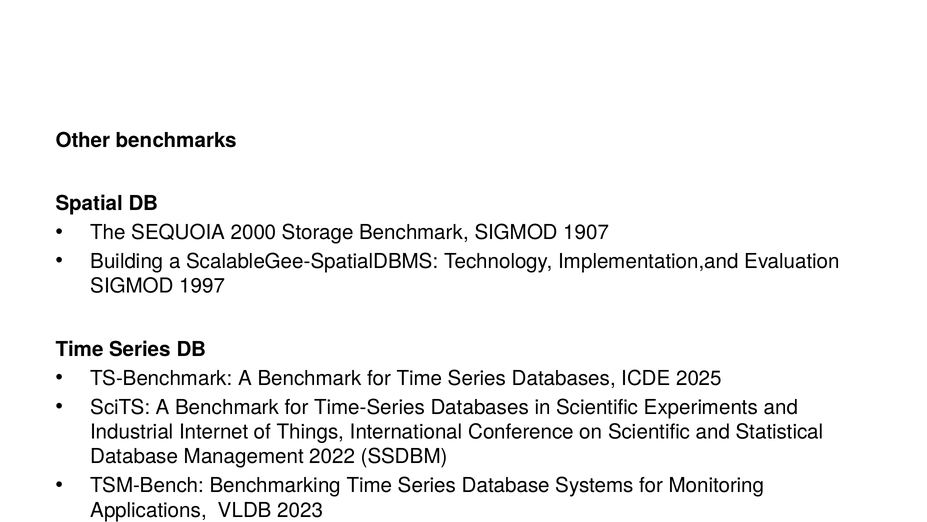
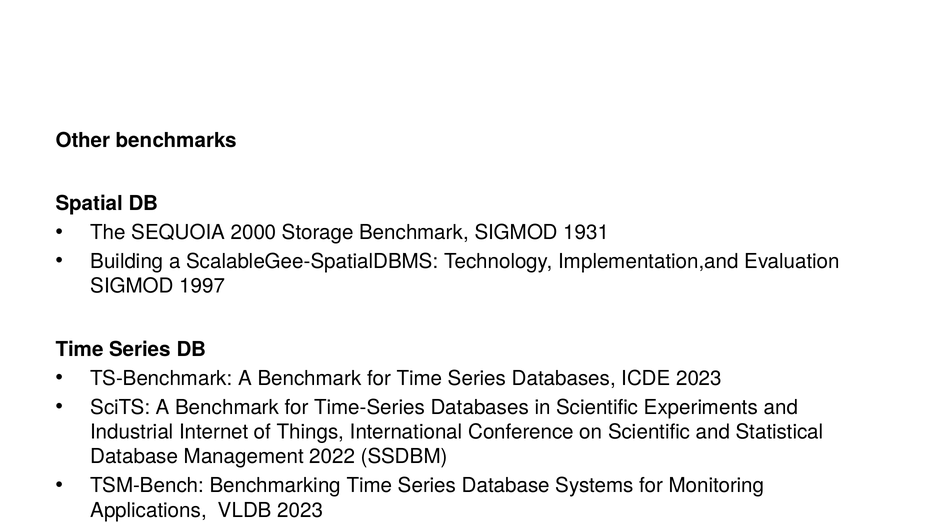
1907: 1907 -> 1931 (586, 232)
ICDE 2025: 2025 -> 2023 (699, 378)
